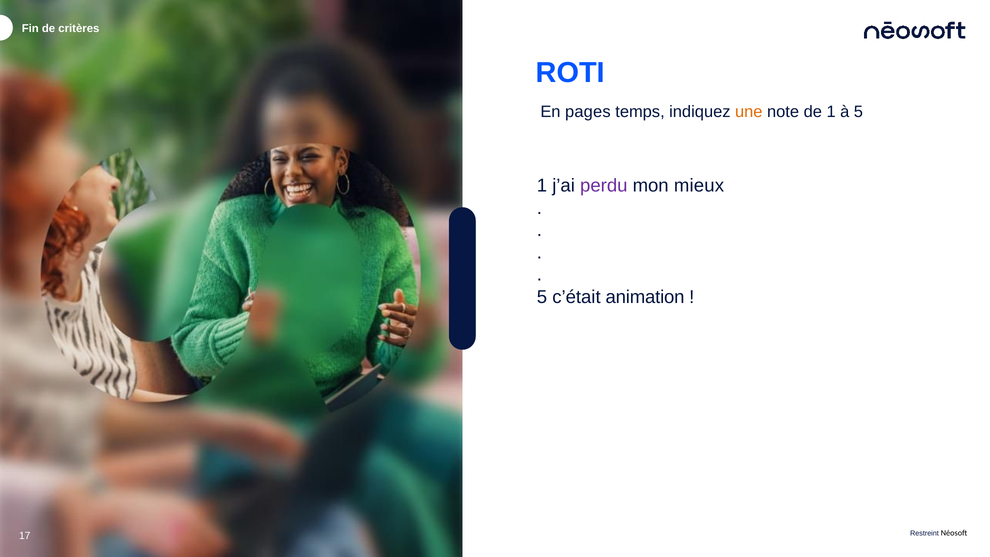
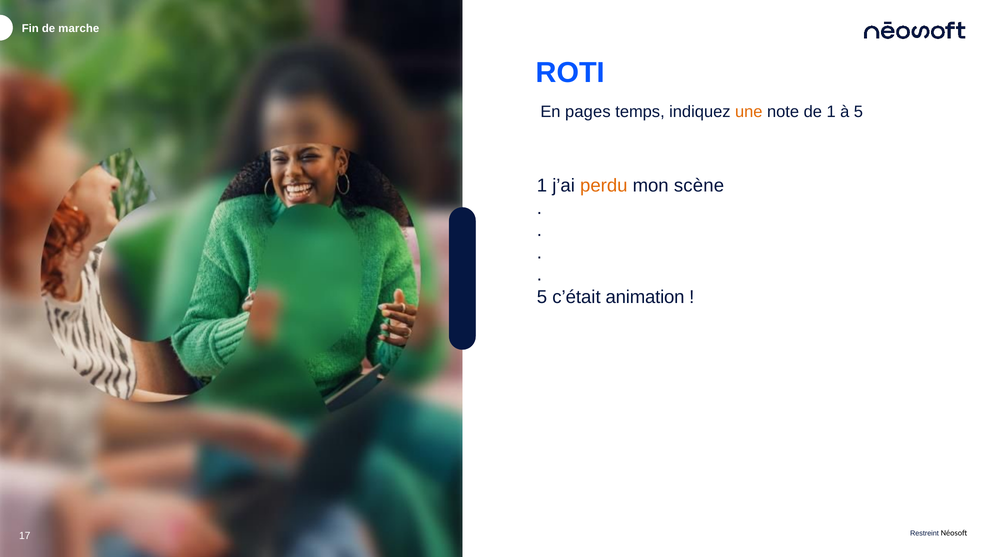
critères: critères -> marche (79, 28)
perdu colour: purple -> orange (604, 186)
mieux: mieux -> scène (699, 186)
